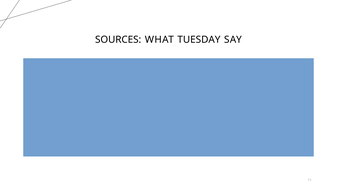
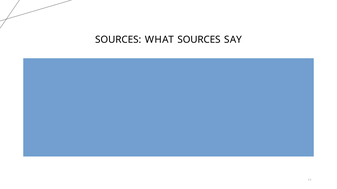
WHAT TUESDAY: TUESDAY -> SOURCES (199, 40)
